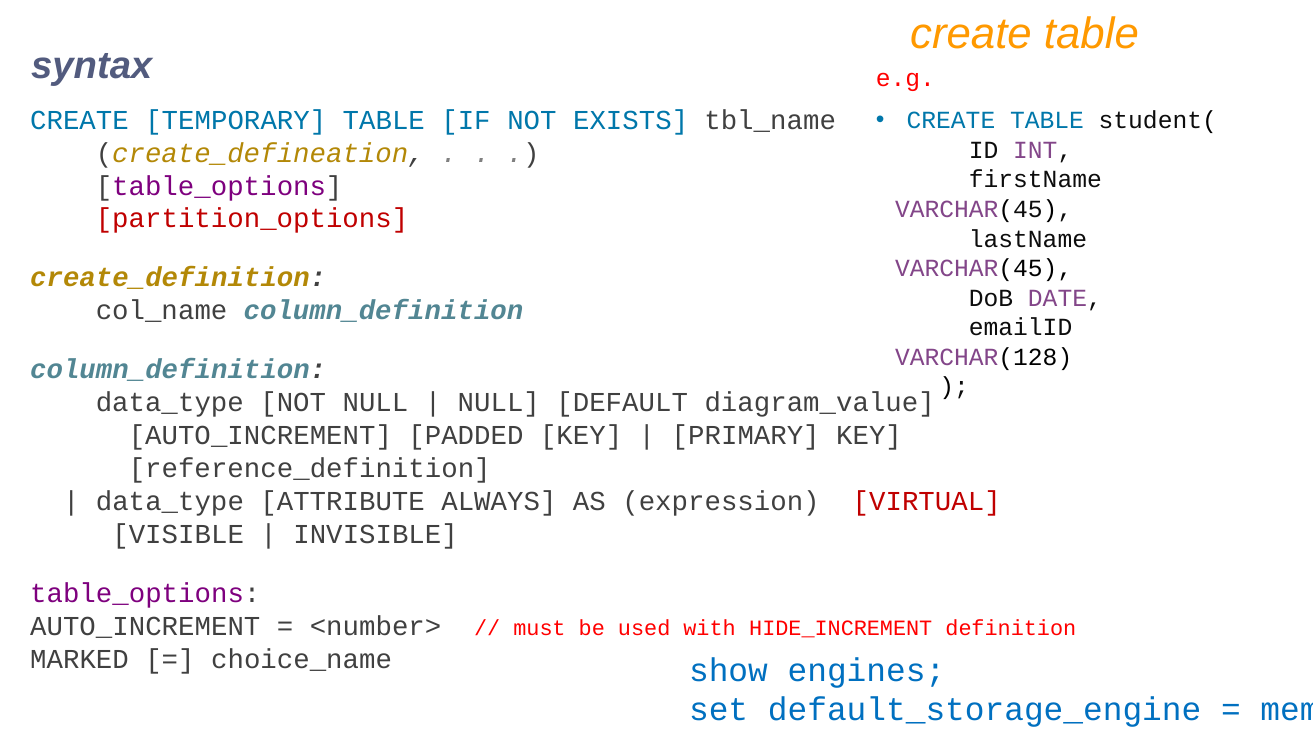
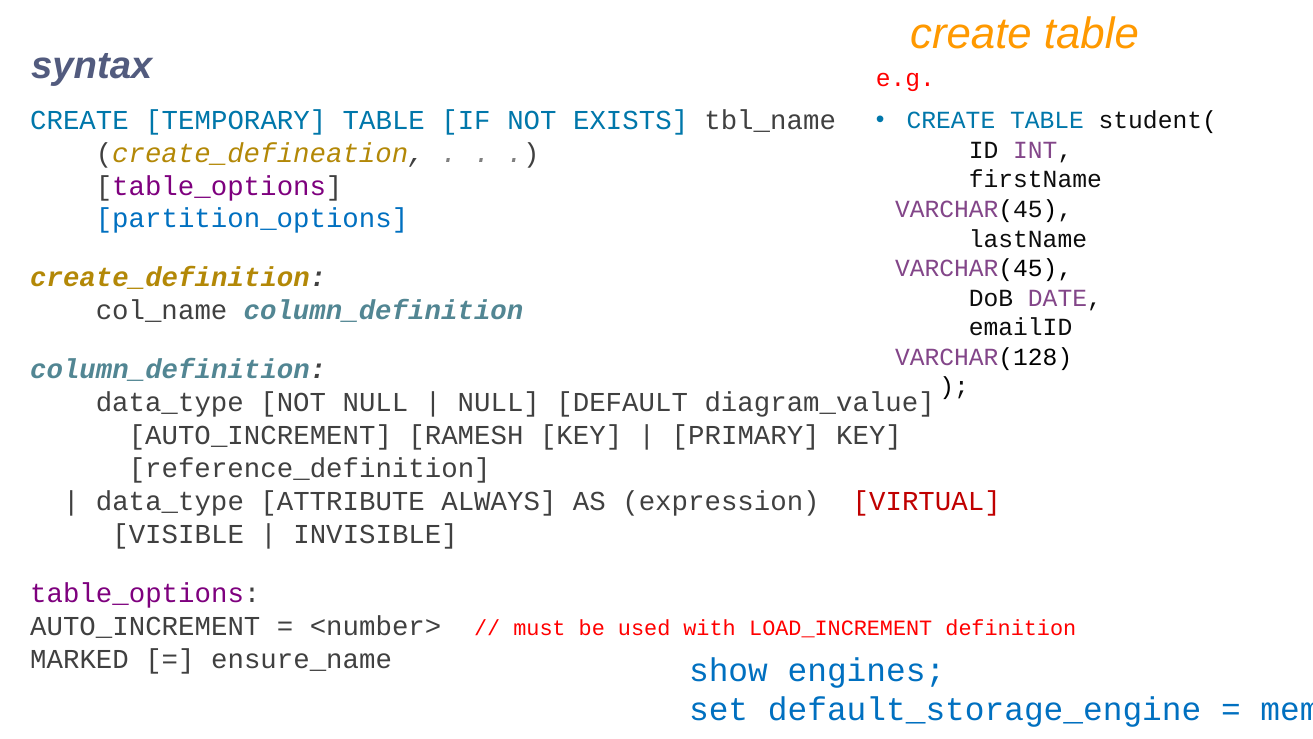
partition_options colour: red -> blue (252, 219)
PADDED: PADDED -> RAMESH (466, 435)
HIDE_INCREMENT: HIDE_INCREMENT -> LOAD_INCREMENT (841, 628)
choice_name: choice_name -> ensure_name (302, 659)
